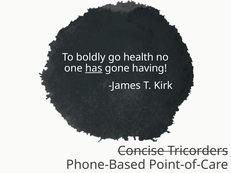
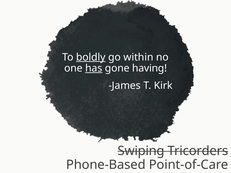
boldly underline: none -> present (91, 57)
health: health -> within (138, 57)
Concise: Concise -> Swiping (141, 151)
